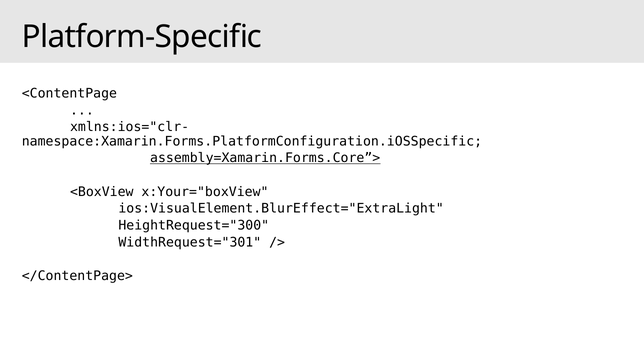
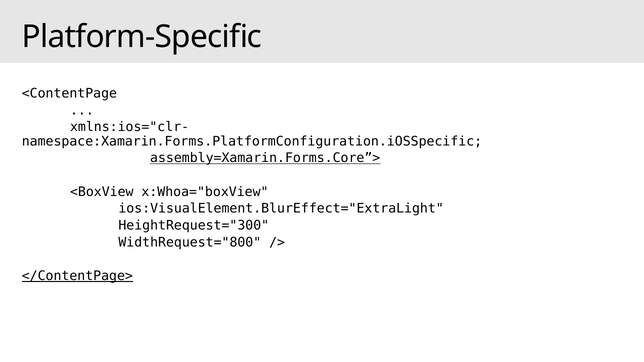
x:Your="boxView: x:Your="boxView -> x:Whoa="boxView (205, 192)
WidthRequest="301: WidthRequest="301 -> WidthRequest="800 (190, 242)
</ContentPage> underline: none -> present (77, 276)
